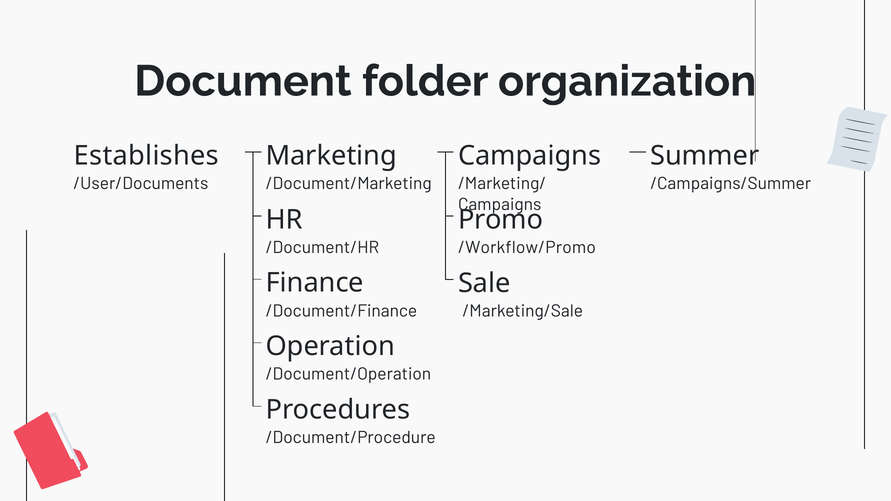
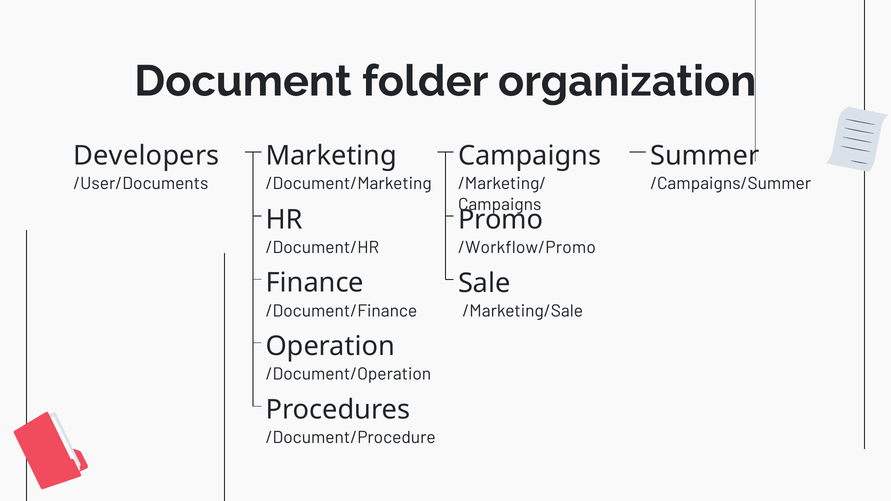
Establishes: Establishes -> Developers (146, 156)
